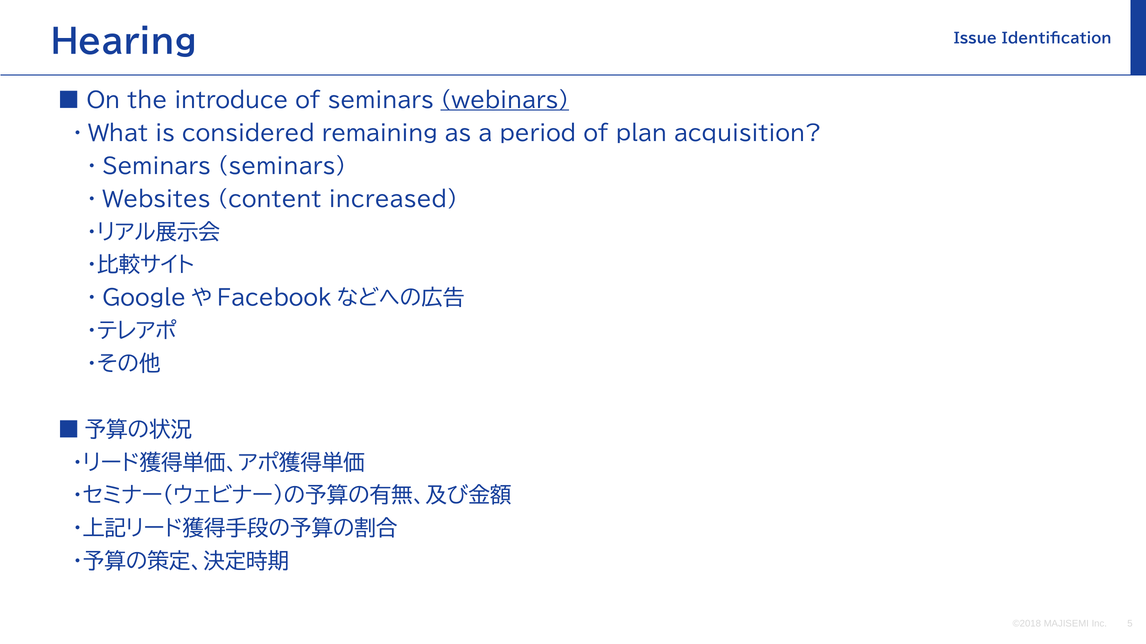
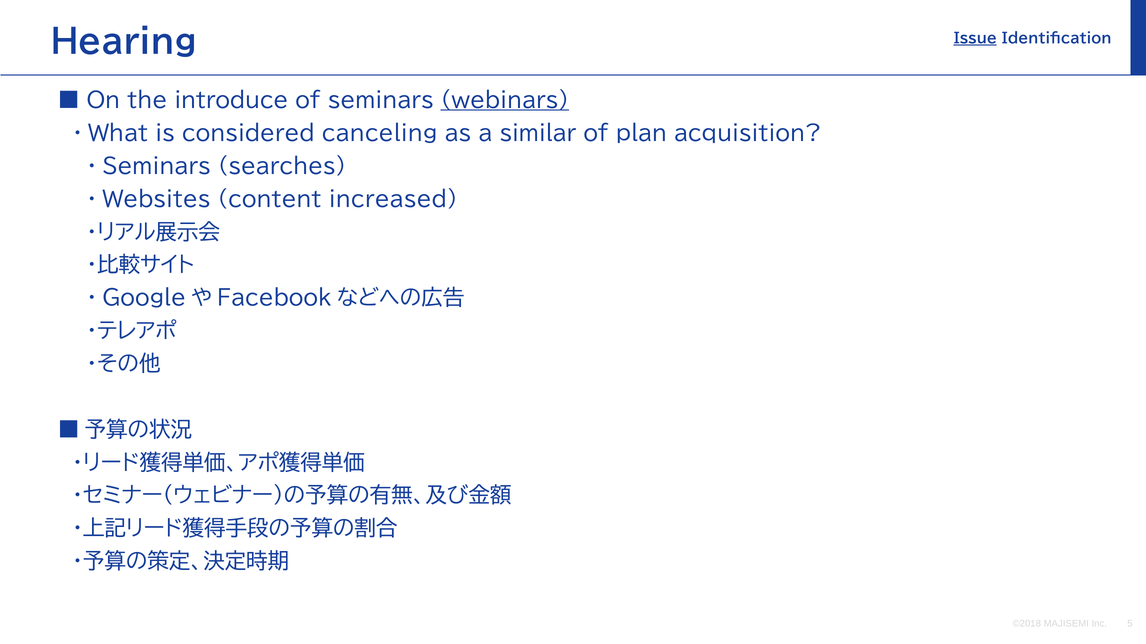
Issue underline: none -> present (975, 39)
remaining: remaining -> canceling (380, 134)
period: period -> similar (538, 134)
seminars: seminars -> searches (282, 167)
